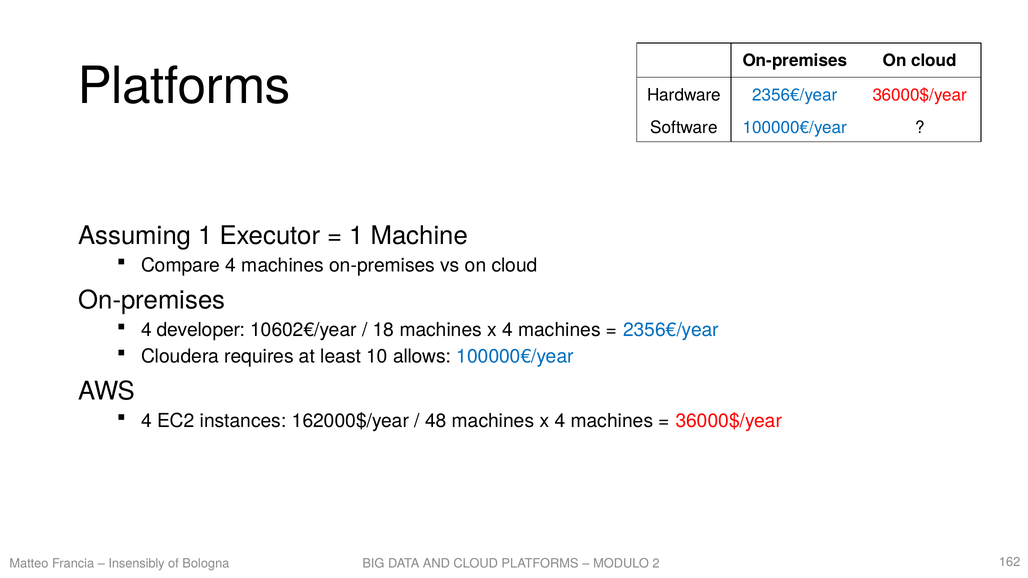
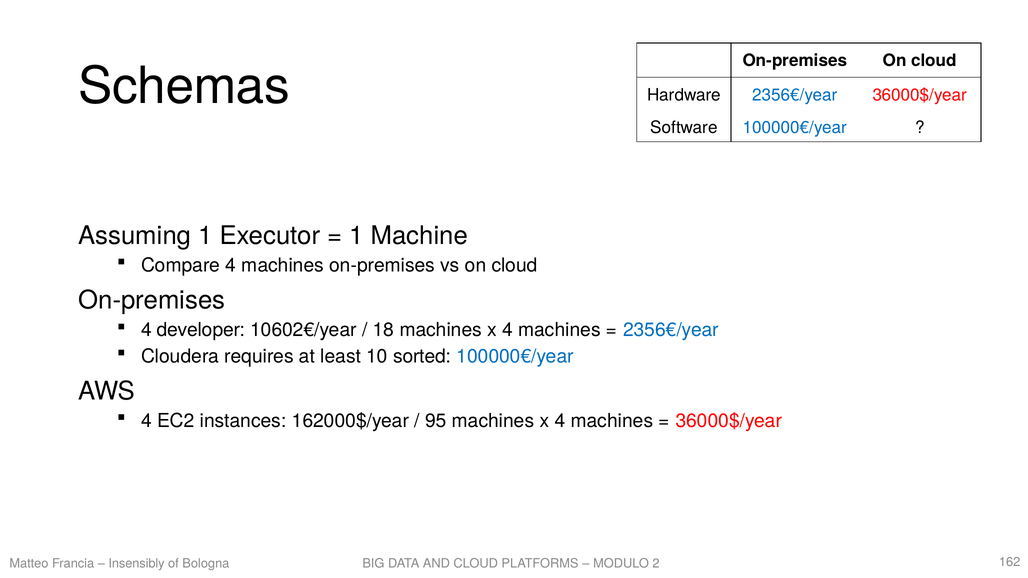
Platforms: Platforms -> Schemas (184, 86)
allows: allows -> sorted (422, 356)
48: 48 -> 95 (436, 421)
